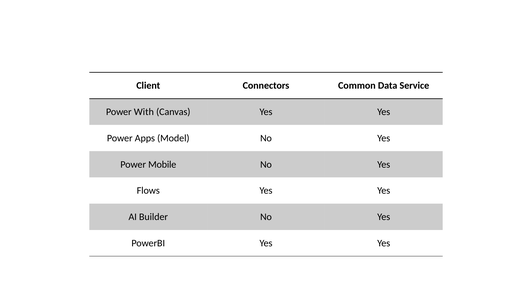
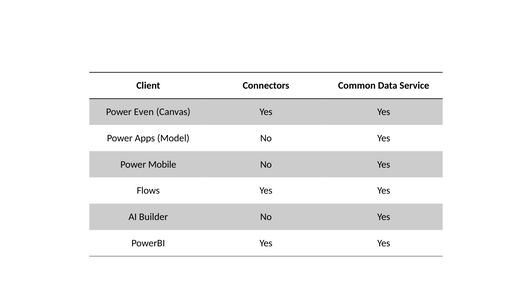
With: With -> Even (144, 112)
